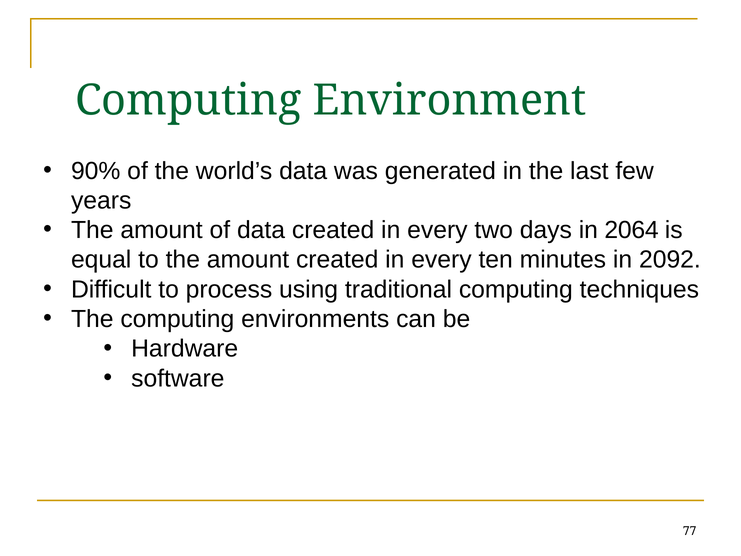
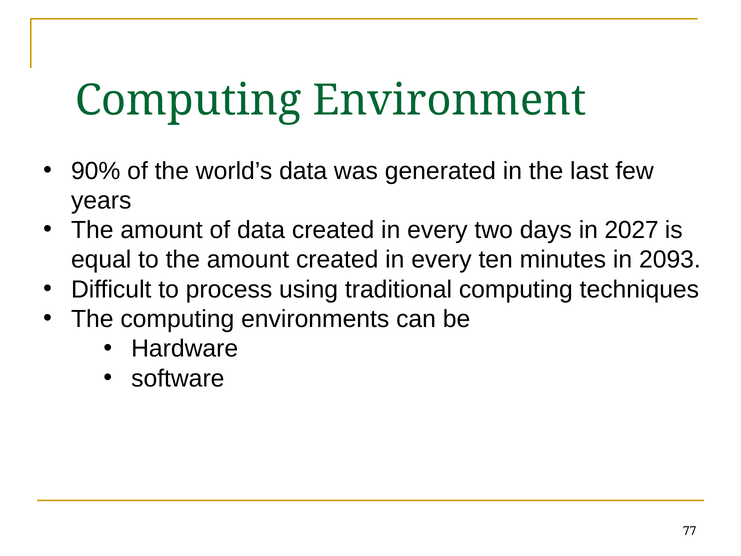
2064: 2064 -> 2027 (632, 230)
2092: 2092 -> 2093 (670, 260)
